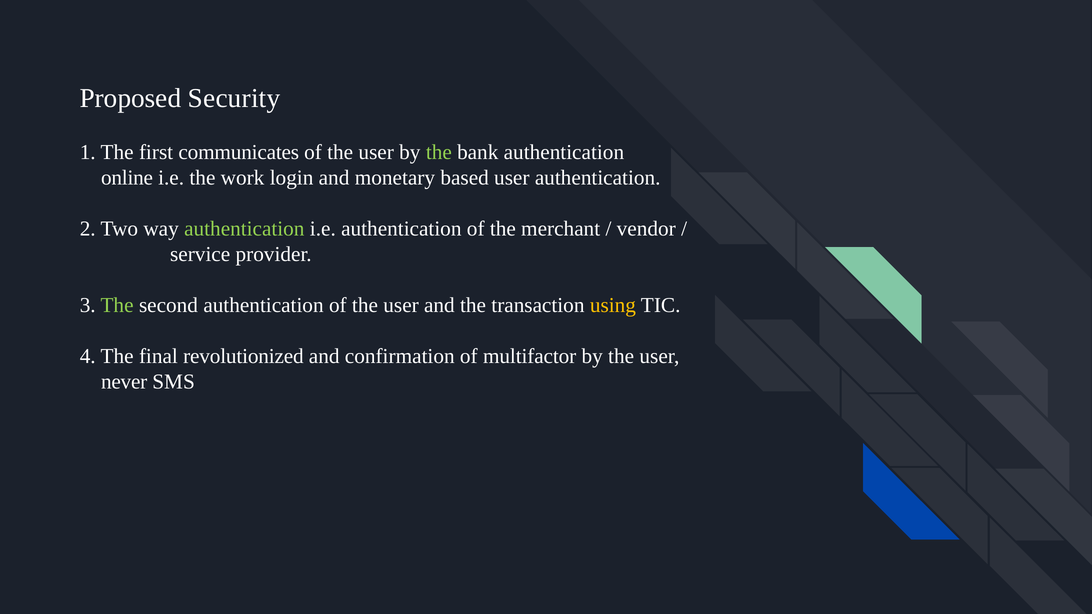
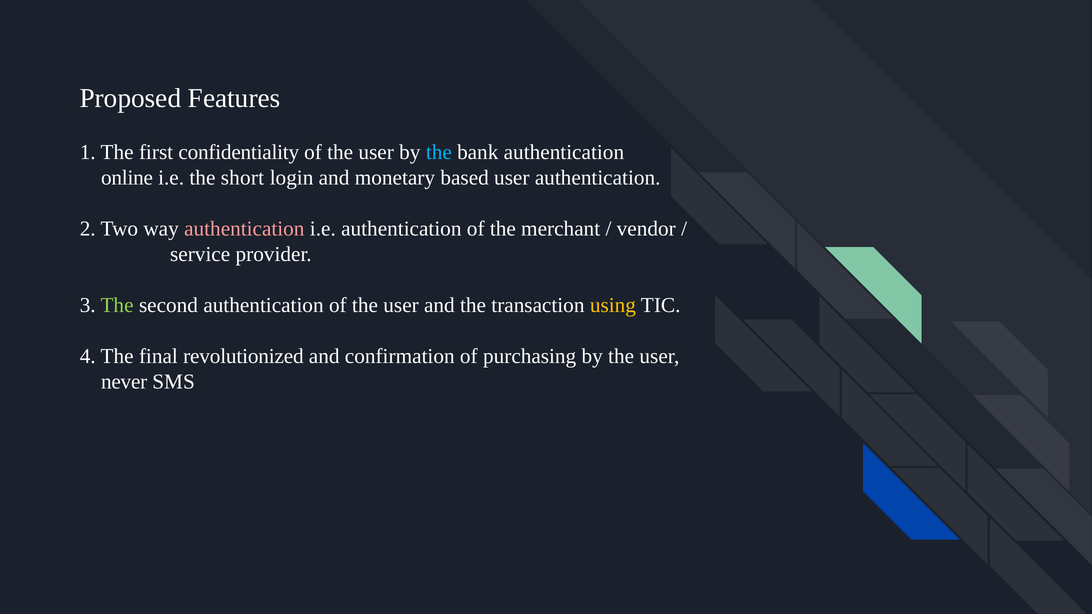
Security: Security -> Features (234, 98)
communicates: communicates -> confidentiality (239, 152)
the colour: light green -> light blue (439, 152)
work: work -> short (242, 178)
authentication colour: light green -> pink (244, 229)
multifactor: multifactor -> purchasing (530, 356)
